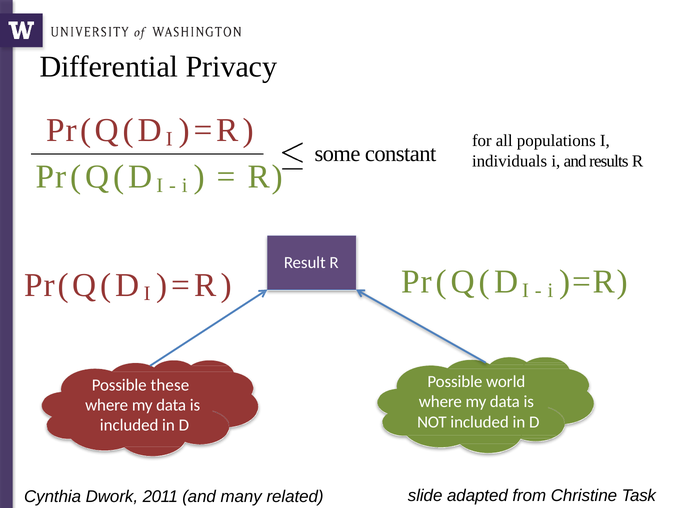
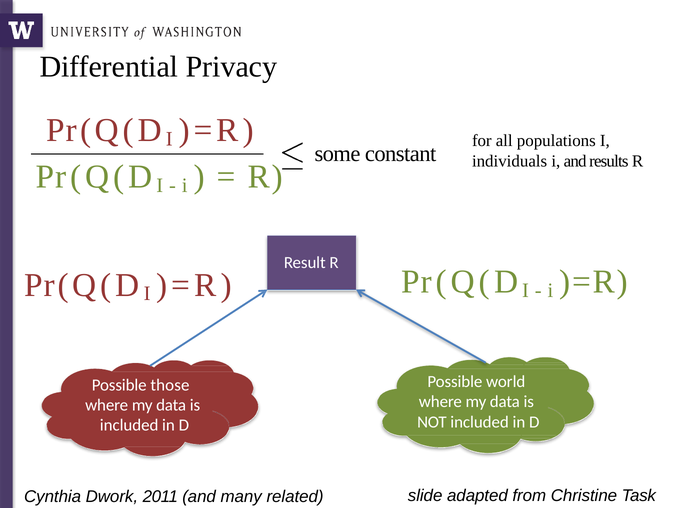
these: these -> those (170, 385)
